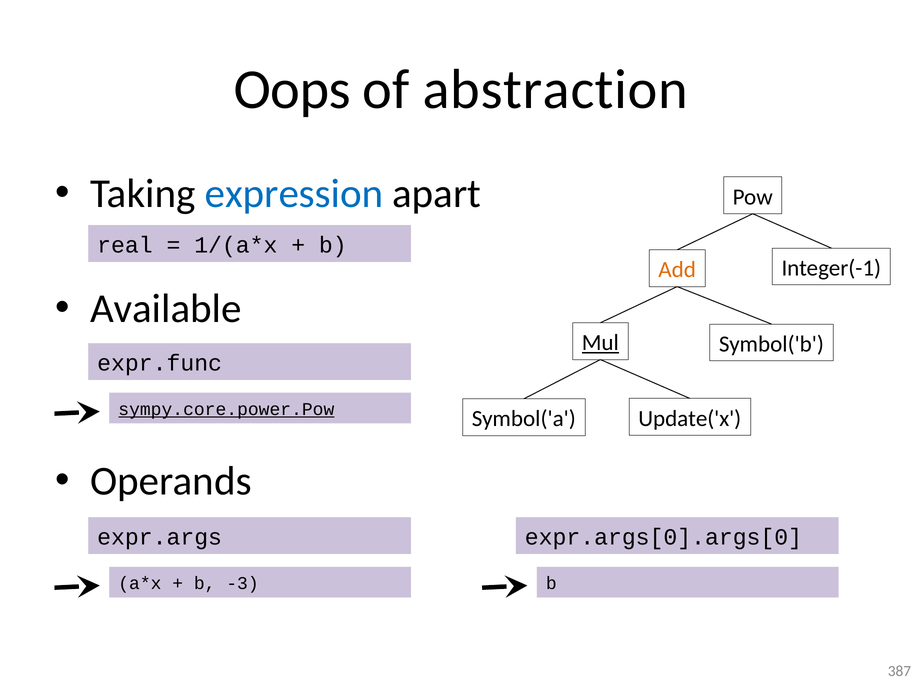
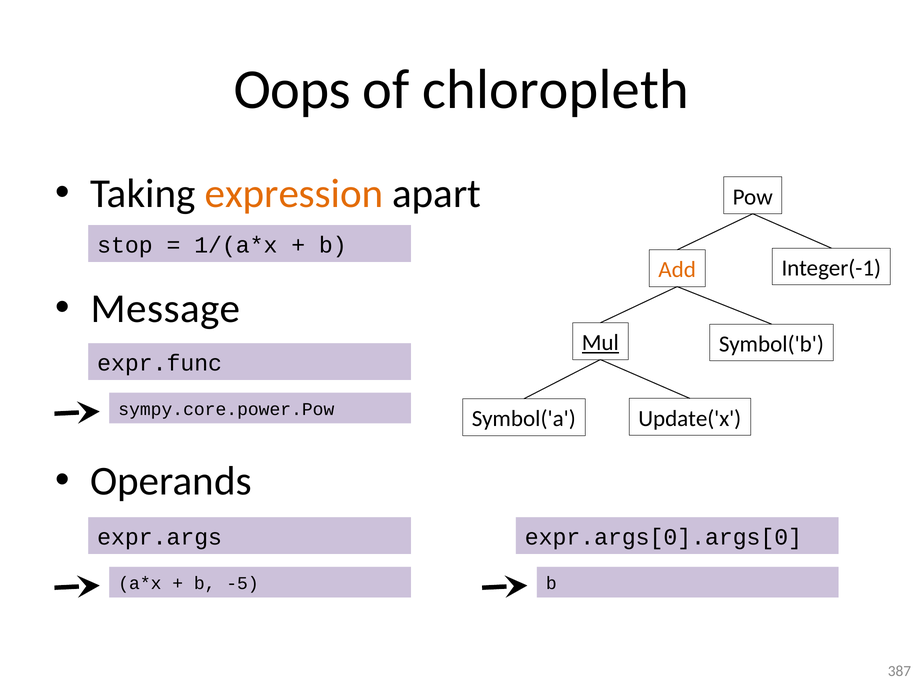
abstraction: abstraction -> chloropleth (556, 89)
expression colour: blue -> orange (294, 194)
real: real -> stop (125, 245)
Available: Available -> Message (166, 309)
sympy.core.power.Pow underline: present -> none (226, 409)
-3: -3 -> -5 (243, 583)
